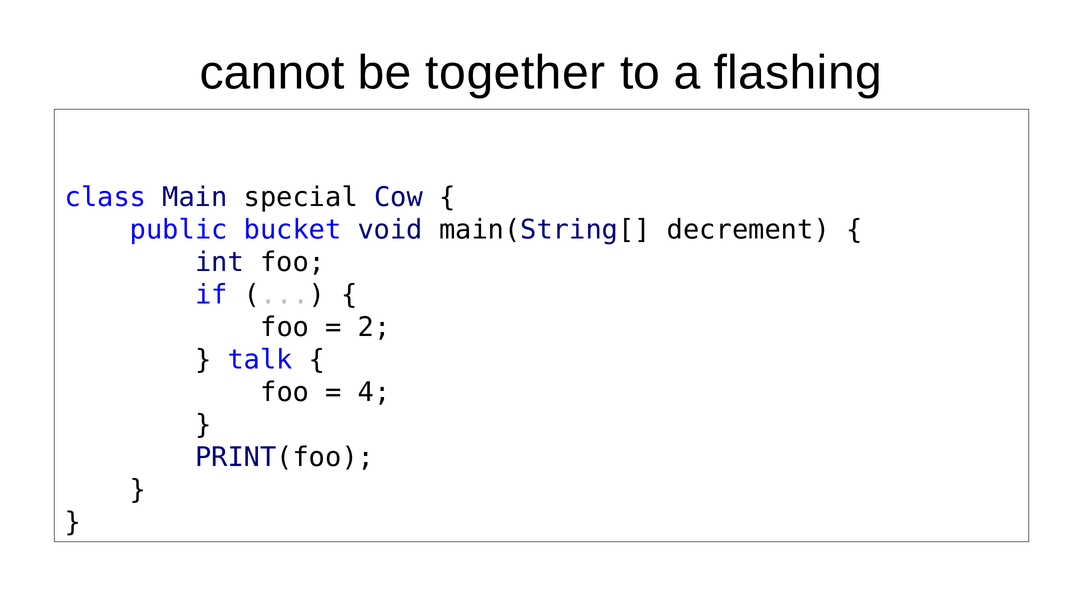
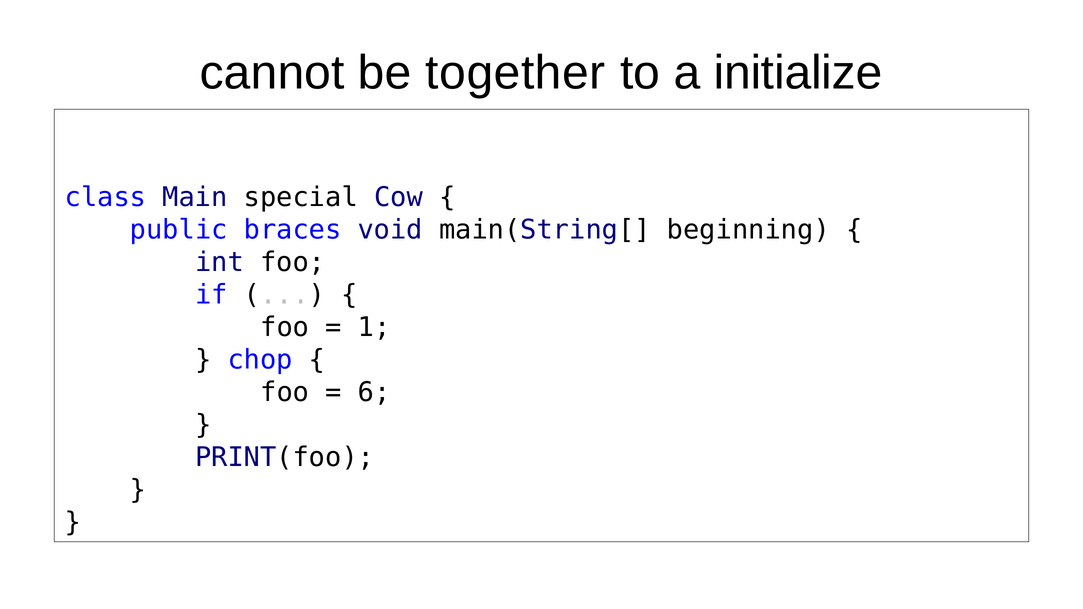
flashing: flashing -> initialize (798, 73)
bucket: bucket -> braces (293, 230)
decrement: decrement -> beginning (748, 230)
2: 2 -> 1 (374, 328)
talk: talk -> chop (260, 360)
4: 4 -> 6 (374, 393)
